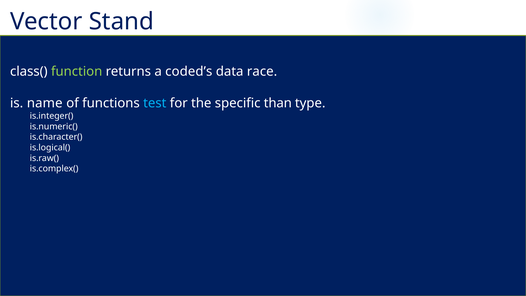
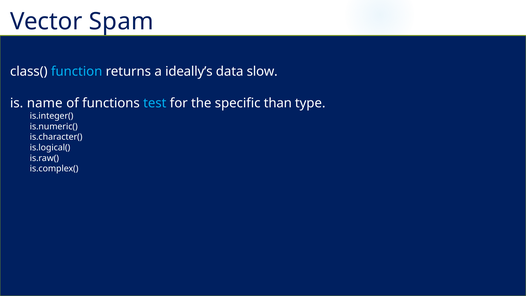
Stand: Stand -> Spam (121, 21)
function colour: light green -> light blue (77, 72)
coded’s: coded’s -> ideally’s (189, 72)
race: race -> slow (262, 72)
